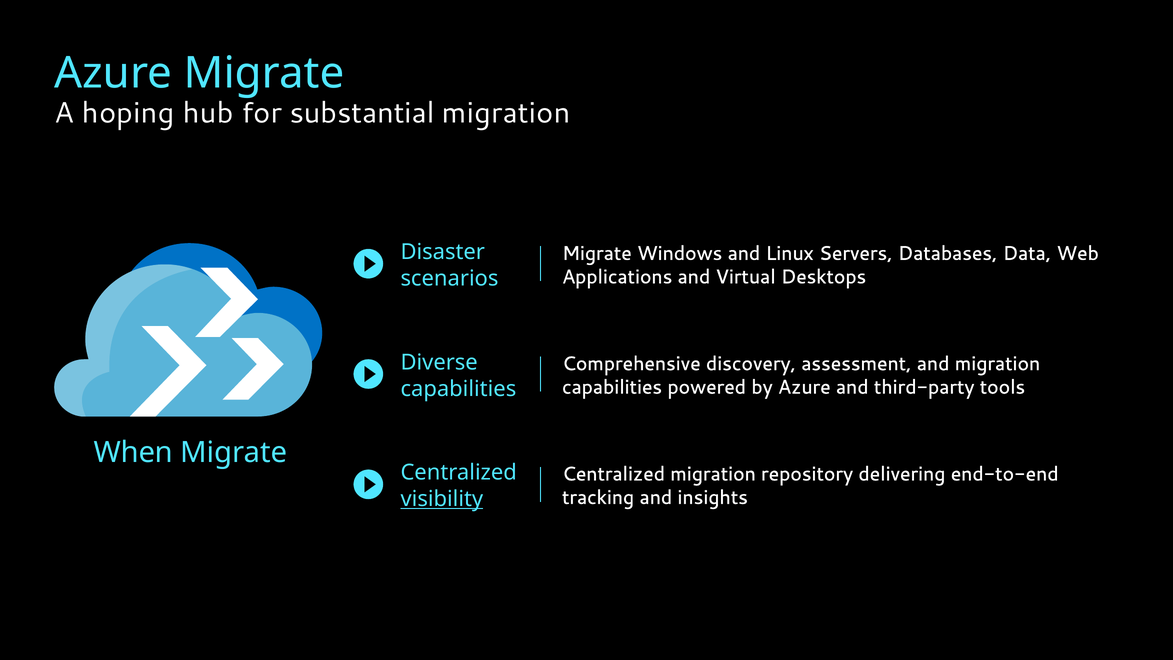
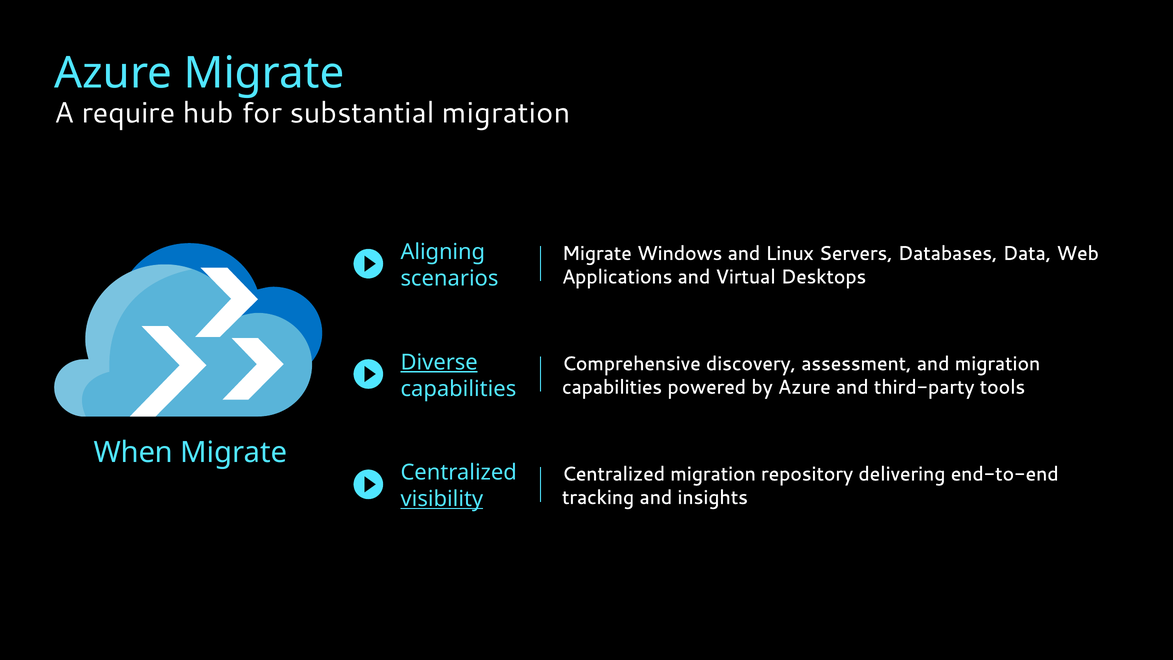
hoping: hoping -> require (128, 113)
Disaster: Disaster -> Aligning (443, 252)
Diverse underline: none -> present (439, 362)
